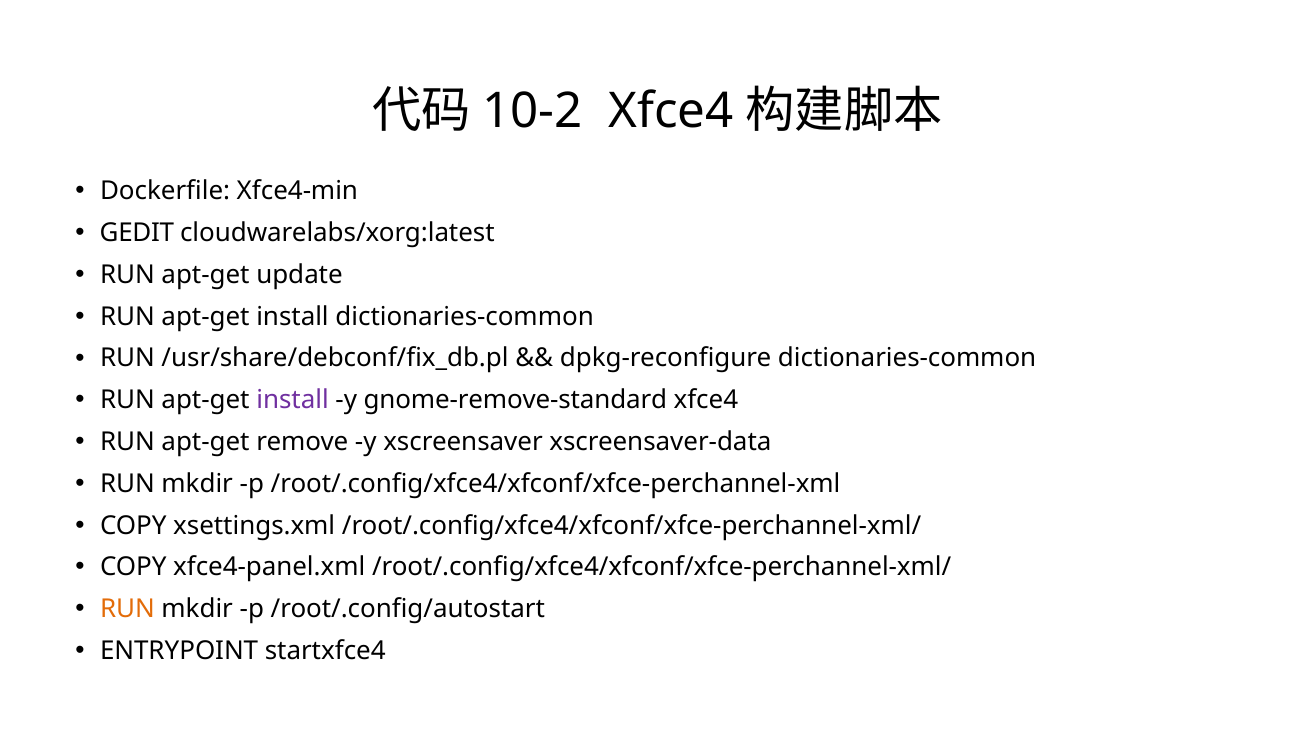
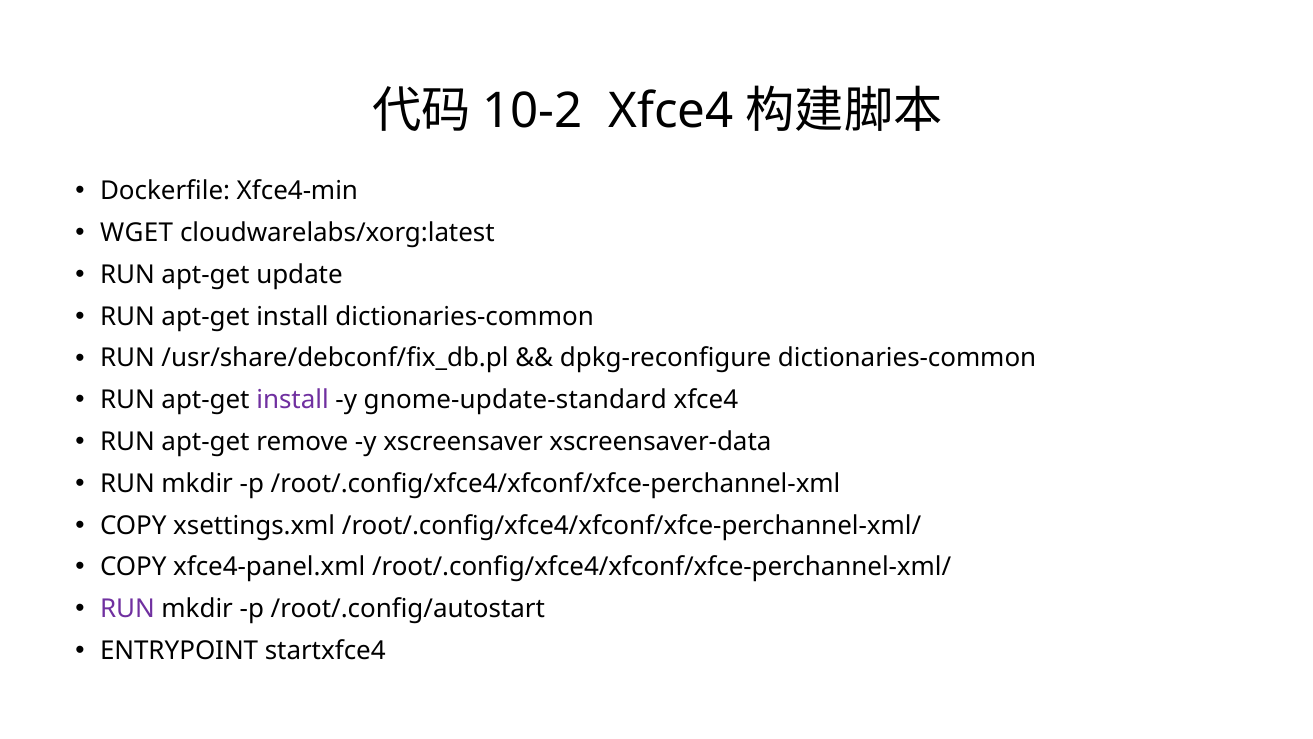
GEDIT: GEDIT -> WGET (137, 233)
gnome-remove-standard: gnome-remove-standard -> gnome-update-standard (515, 400)
RUN colour: orange -> purple (127, 609)
